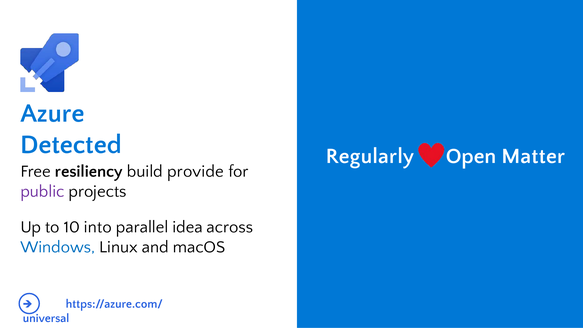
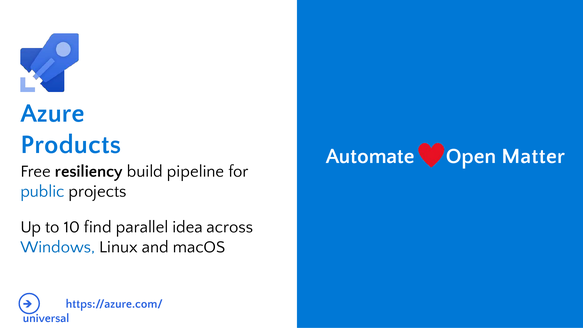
Detected: Detected -> Products (71, 145)
Regularly: Regularly -> Automate (370, 156)
provide: provide -> pipeline (196, 172)
public colour: purple -> blue (42, 192)
into: into -> find (98, 227)
